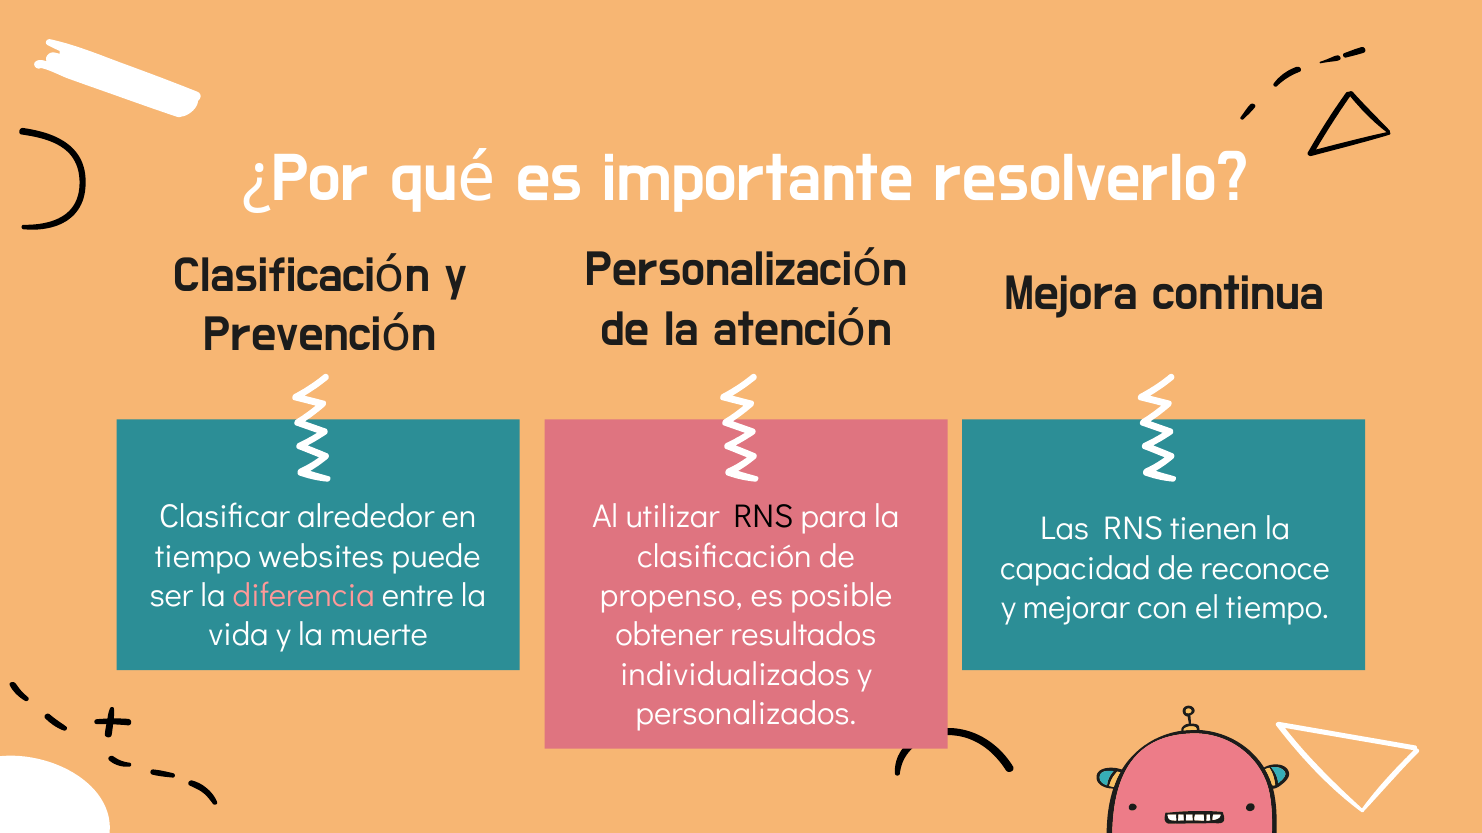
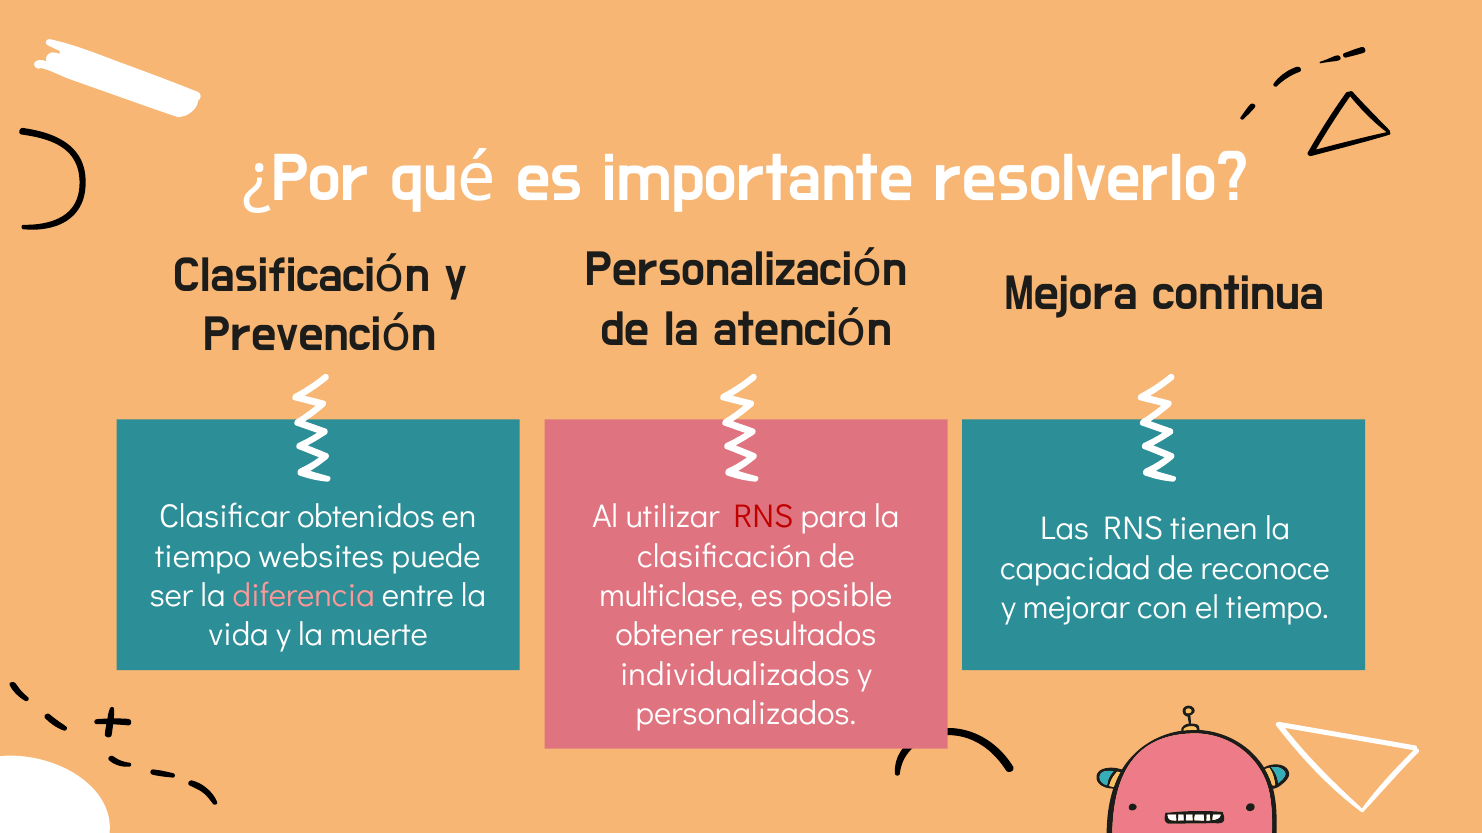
alrededor: alrededor -> obtenidos (366, 517)
RNS colour: black -> red (763, 517)
propenso: propenso -> multiclase (672, 596)
